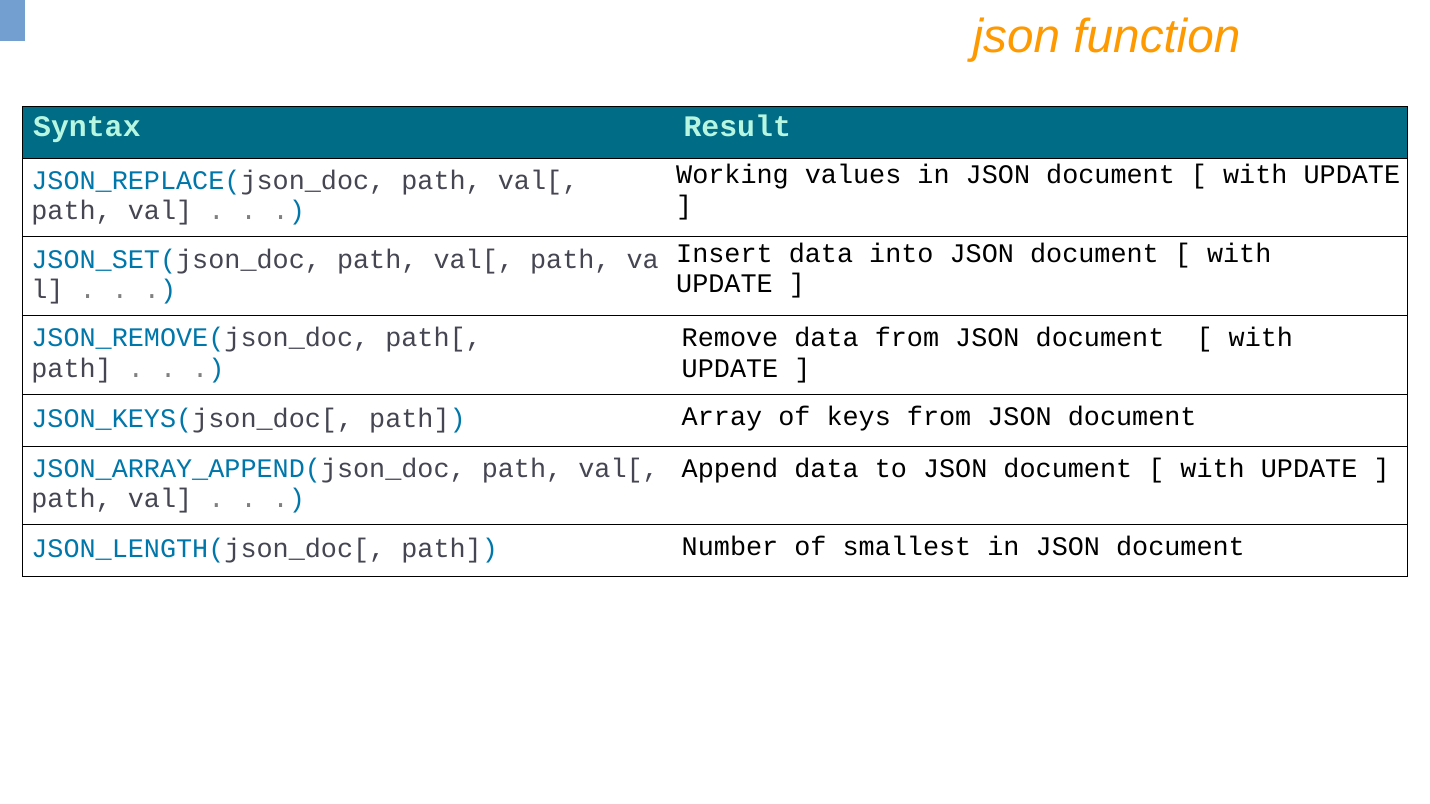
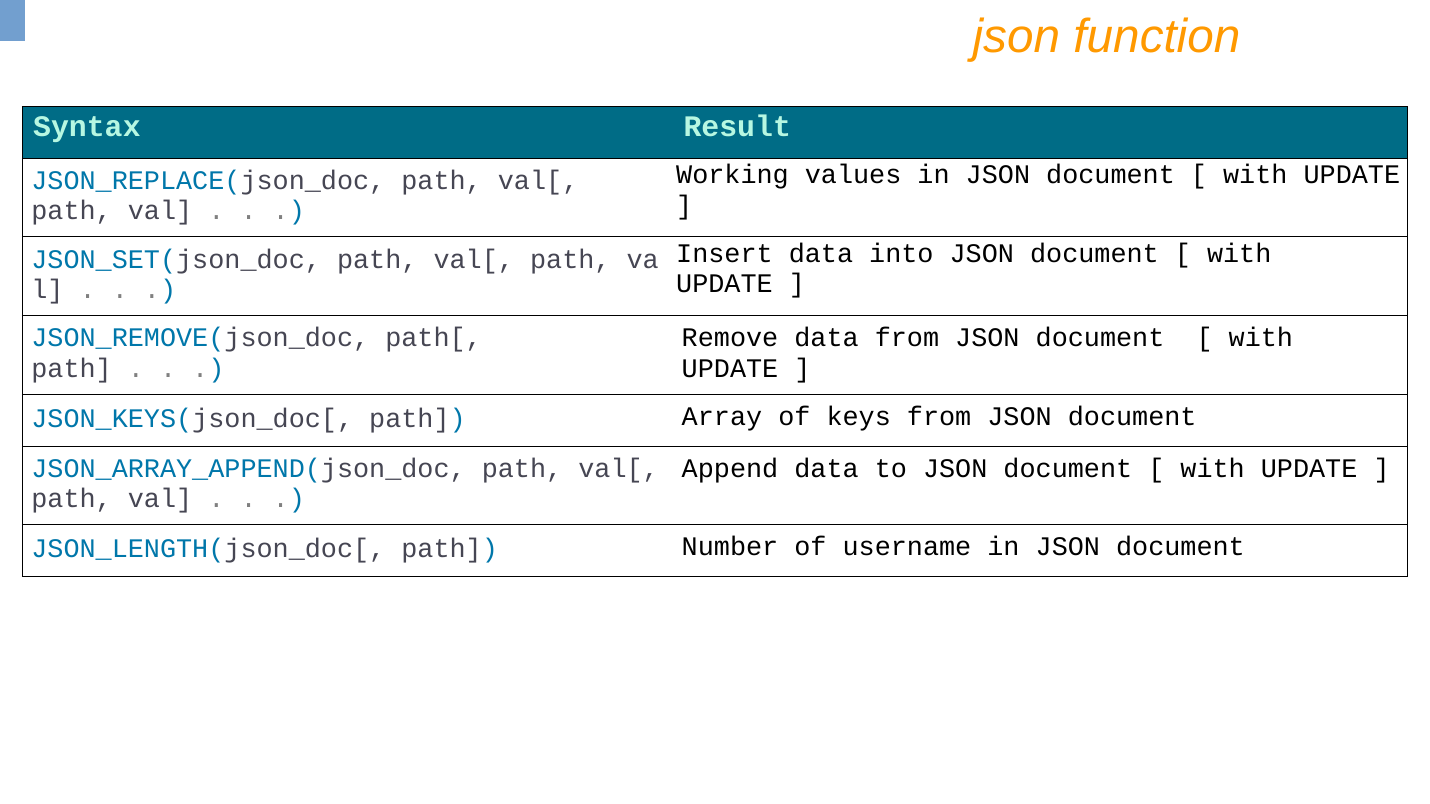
smallest: smallest -> username (907, 547)
